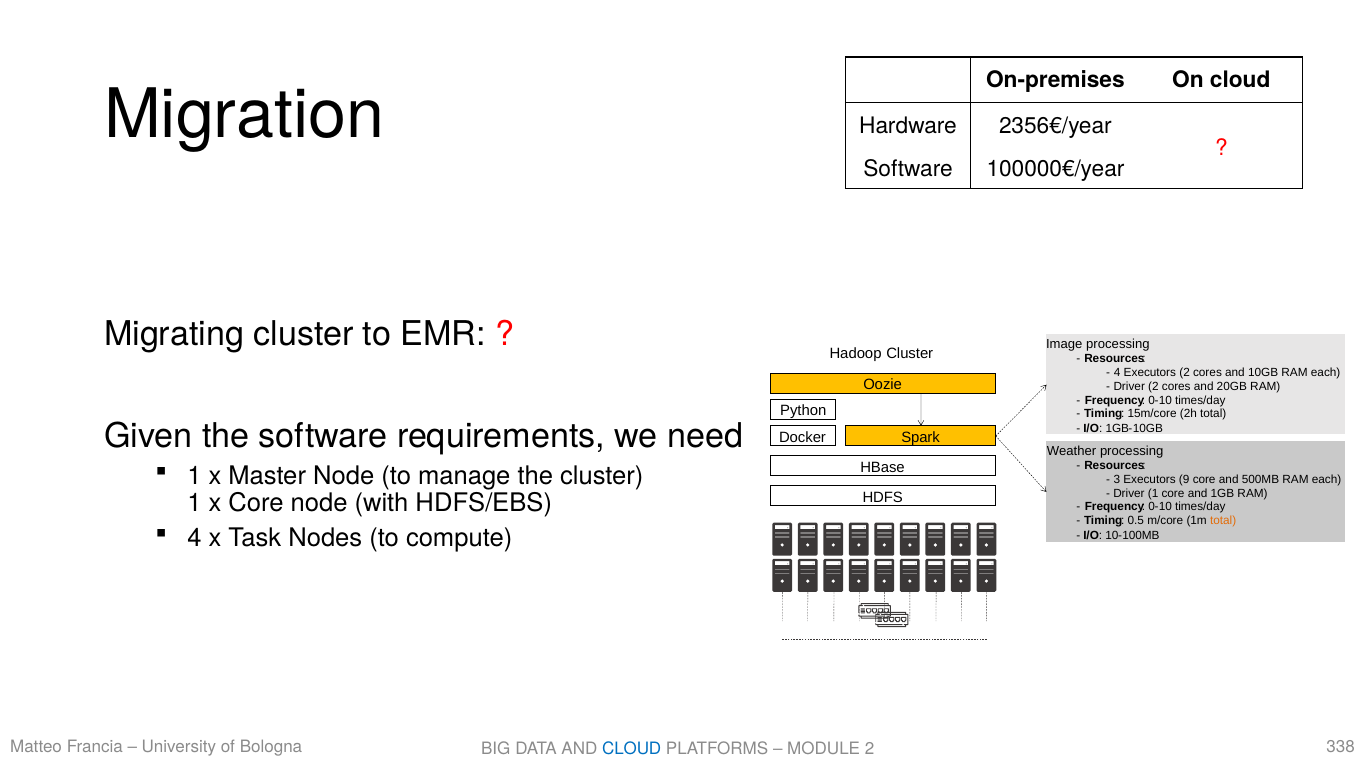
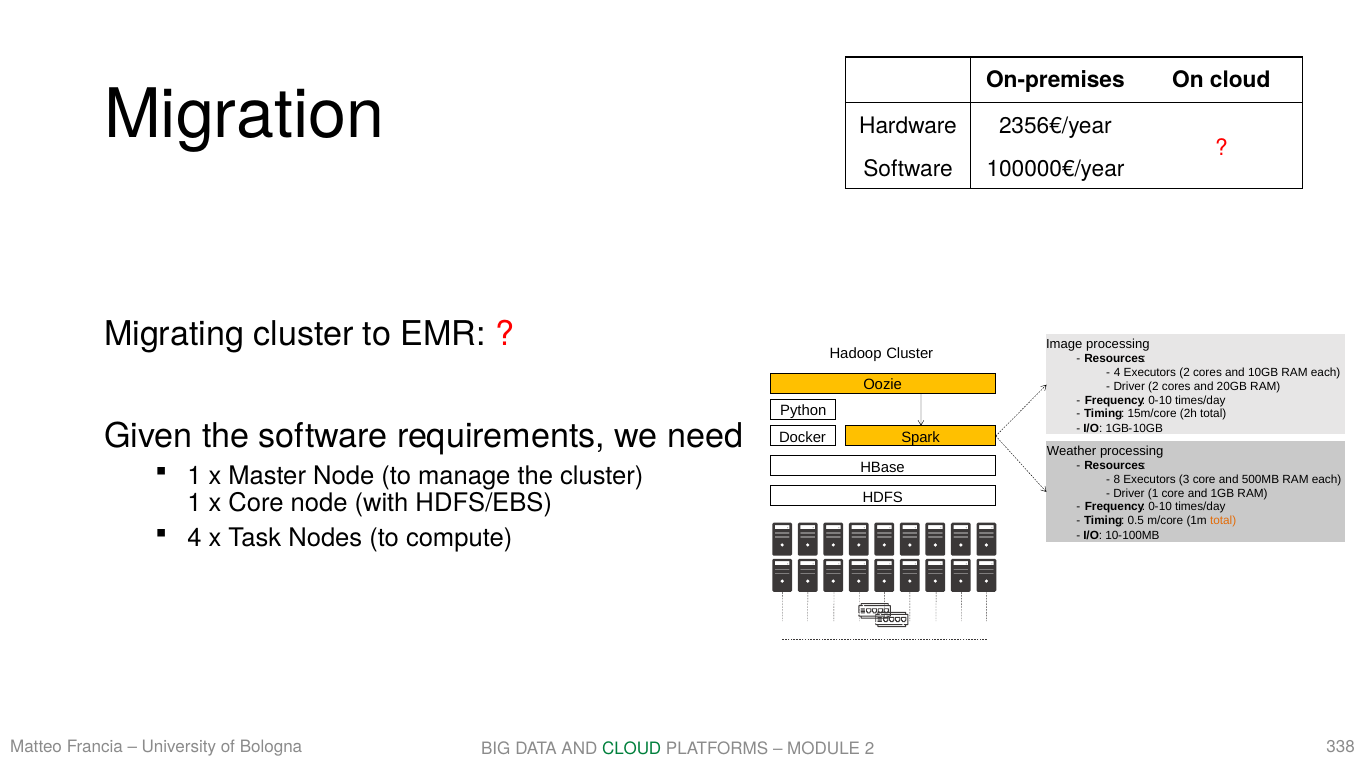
3: 3 -> 8 (1117, 479)
9: 9 -> 3 (1184, 479)
CLOUD colour: blue -> green (632, 749)
